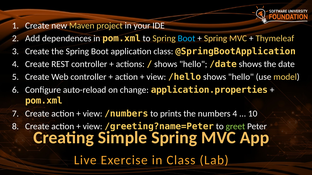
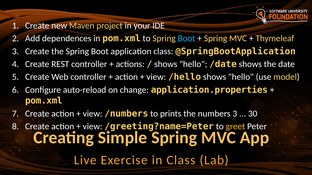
numbers 4: 4 -> 3 (235, 114)
10: 10 -> 30 (253, 114)
greet colour: light green -> yellow (235, 127)
